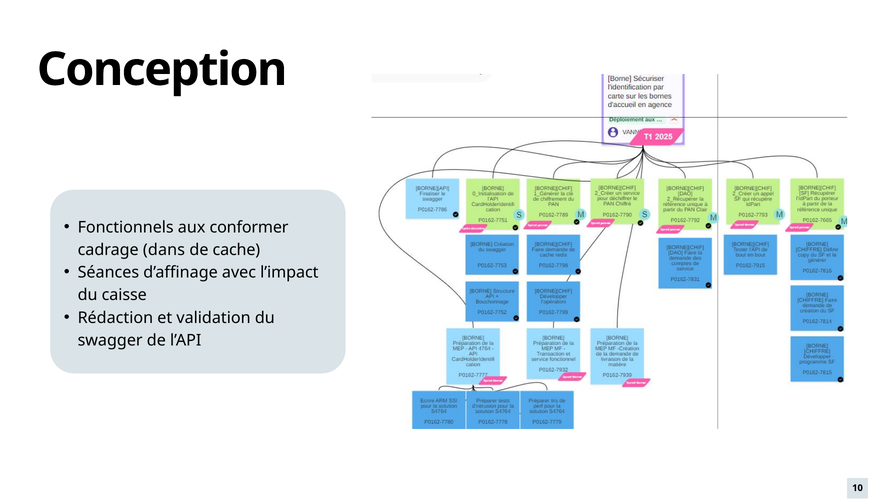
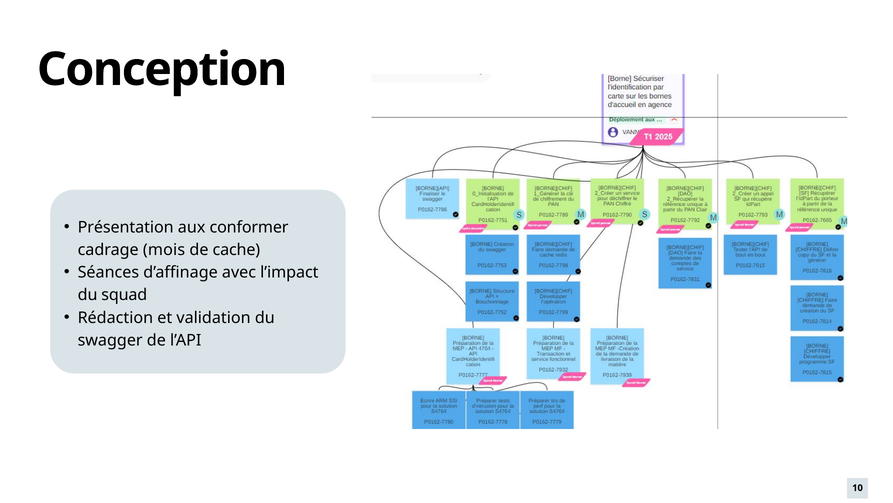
Fonctionnels: Fonctionnels -> Présentation (126, 227)
dans: dans -> mois (164, 250)
caisse: caisse -> squad (124, 295)
